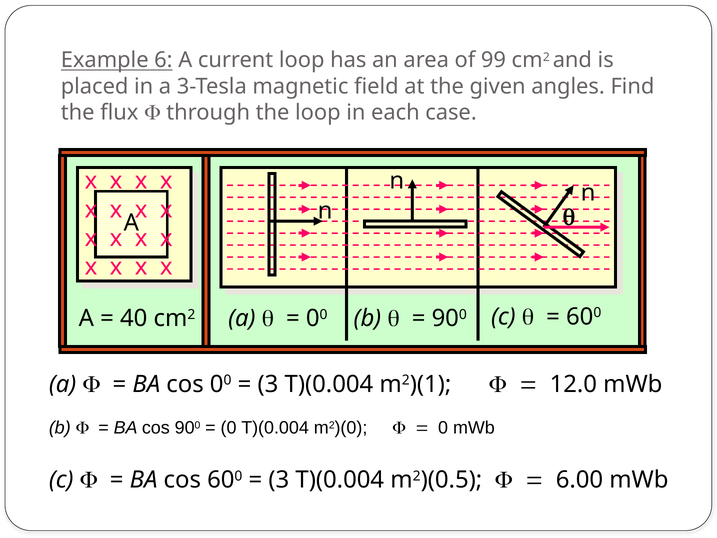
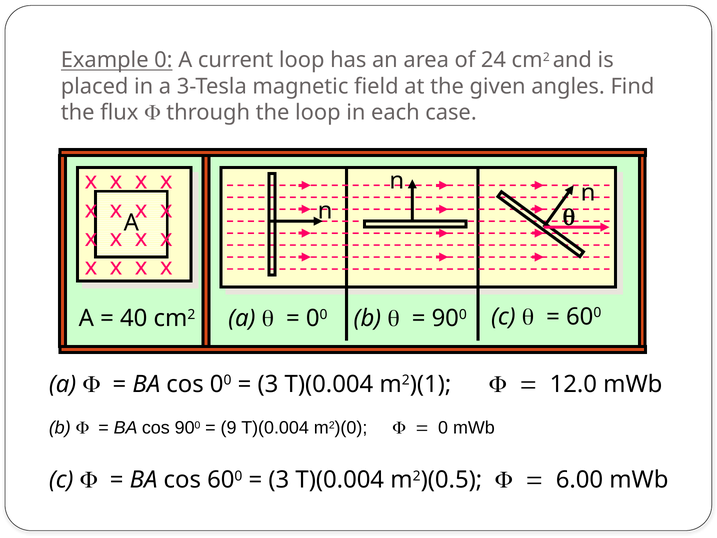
Example 6: 6 -> 0 (163, 60)
99: 99 -> 24 (493, 60)
0: 0 -> 9 (229, 428)
